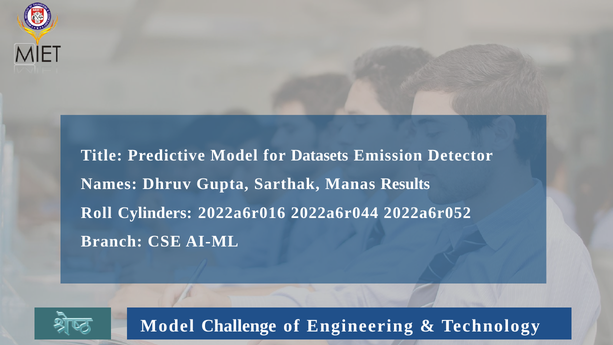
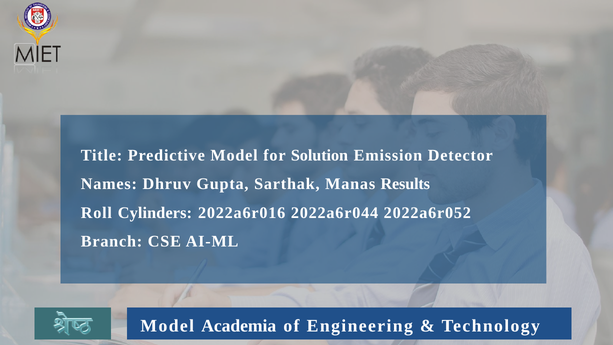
Datasets: Datasets -> Solution (319, 155)
Challenge: Challenge -> Academia (239, 326)
